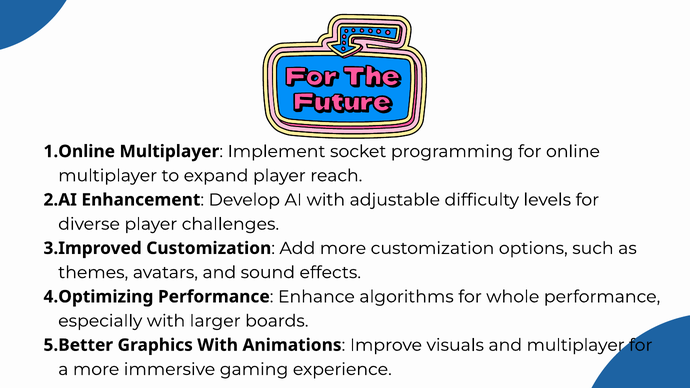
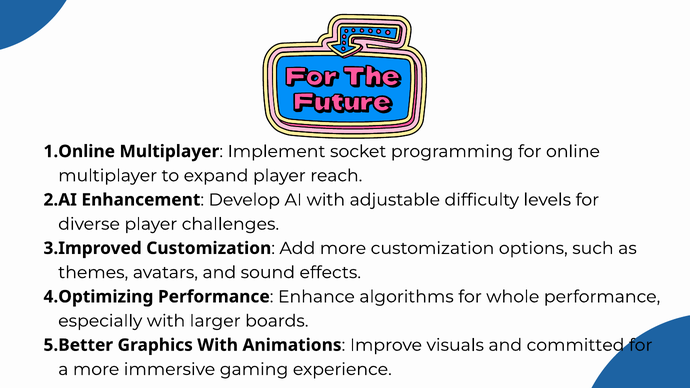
and multiplayer: multiplayer -> committed (576, 345)
